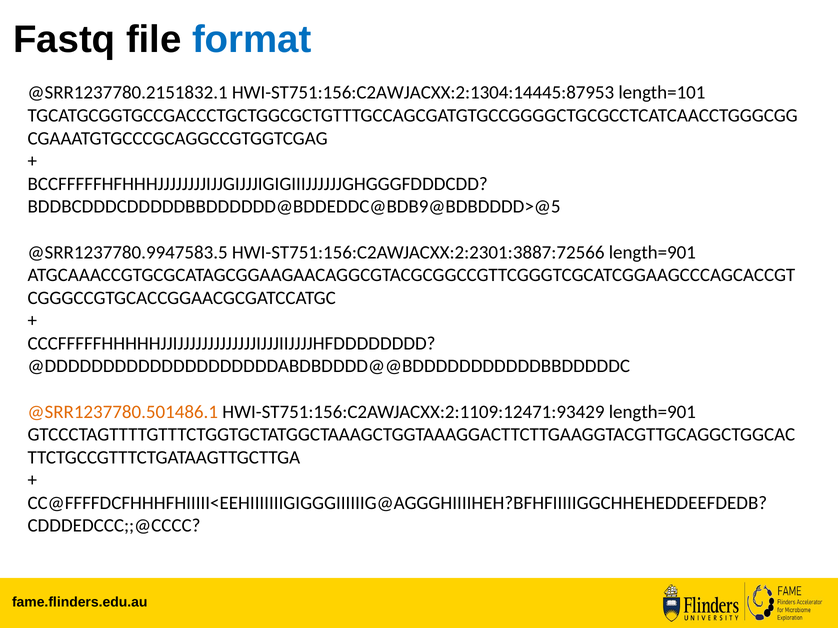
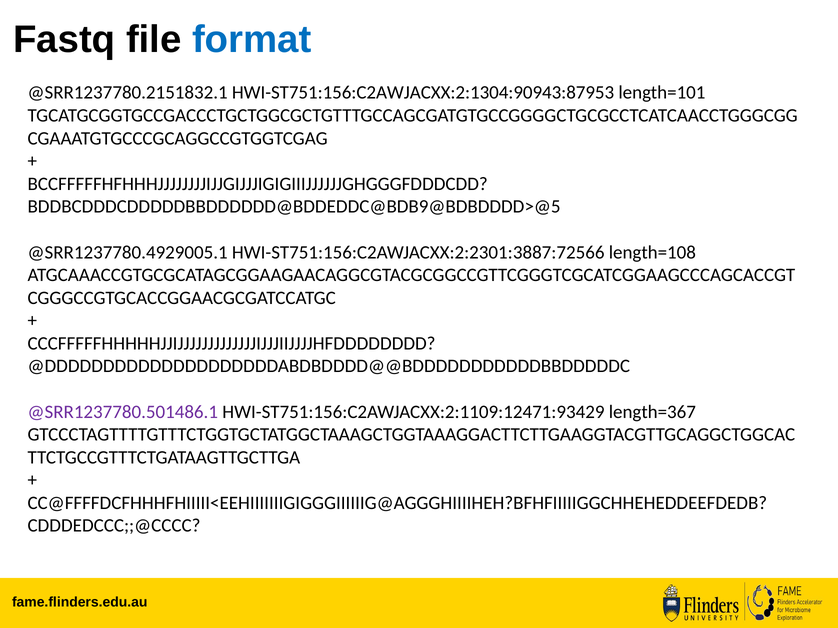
HWI-ST751:156:C2AWJACXX:2:1304:14445:87953: HWI-ST751:156:C2AWJACXX:2:1304:14445:87953 -> HWI-ST751:156:C2AWJACXX:2:1304:90943:87953 (423, 93)
@SRR1237780.9947583.5: @SRR1237780.9947583.5 -> @SRR1237780.4929005.1 (128, 252)
HWI-ST751:156:C2AWJACXX:2:2301:3887:72566 length=901: length=901 -> length=108 (652, 252)
@SRR1237780.501486.1 colour: orange -> purple (123, 412)
HWI-ST751:156:C2AWJACXX:2:1109:12471:93429 length=901: length=901 -> length=367 (652, 412)
